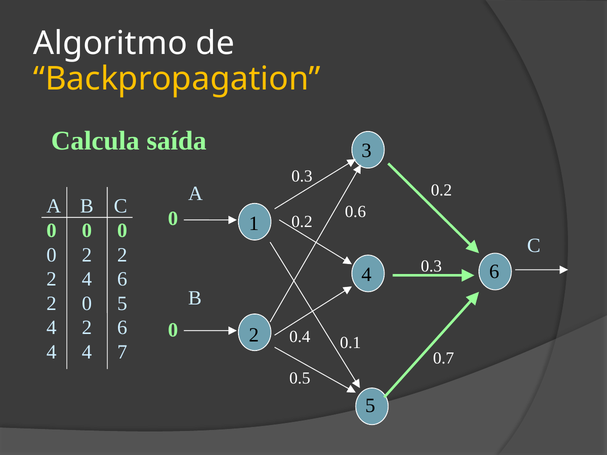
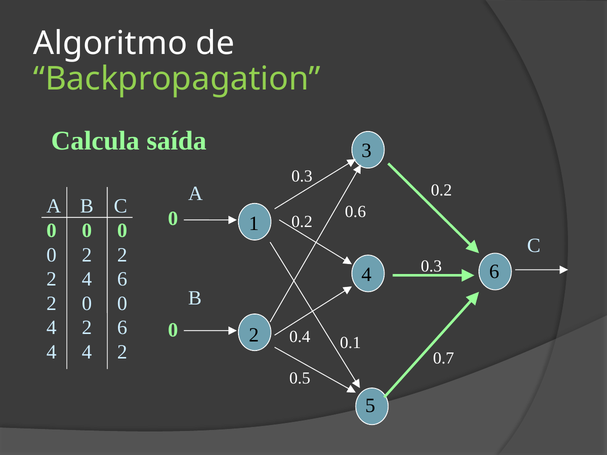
Backpropagation colour: yellow -> light green (177, 79)
2 0 5: 5 -> 0 (122, 304)
4 4 7: 7 -> 2 (122, 352)
